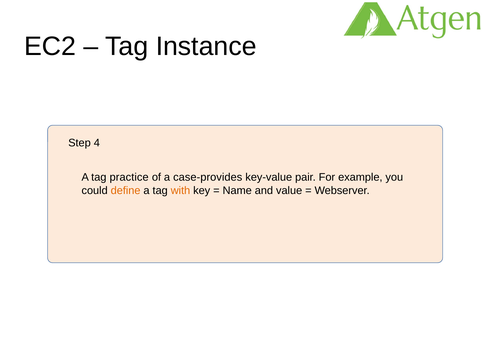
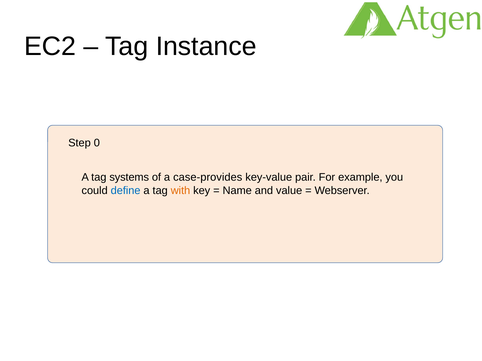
4: 4 -> 0 (97, 143)
practice: practice -> systems (129, 178)
define colour: orange -> blue (126, 191)
